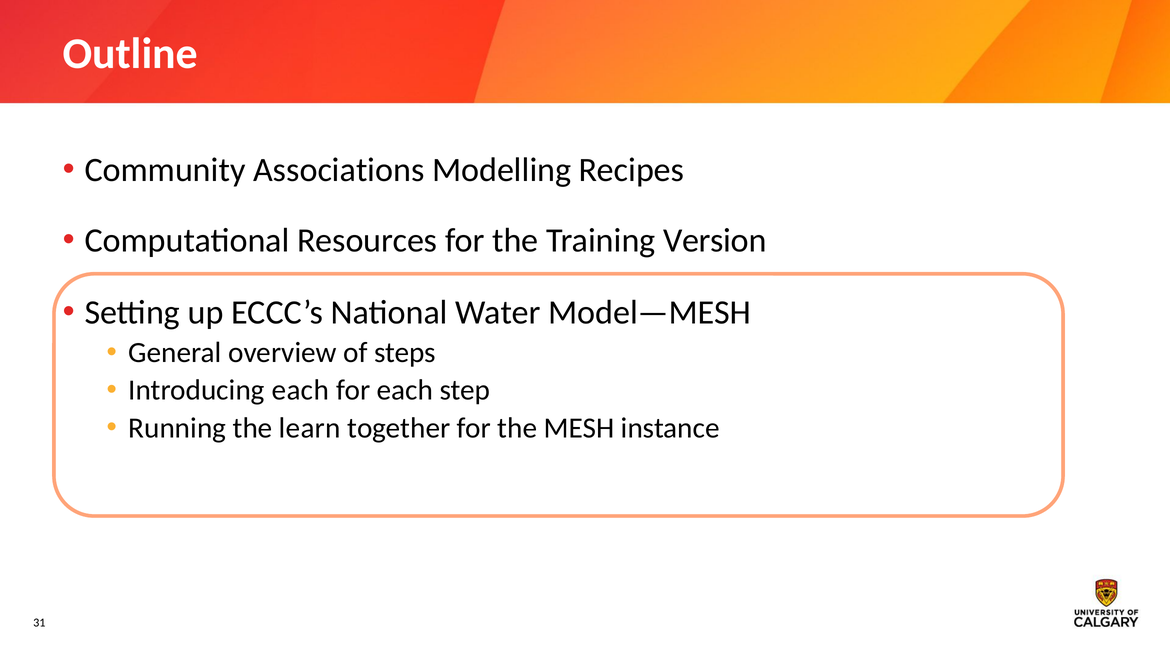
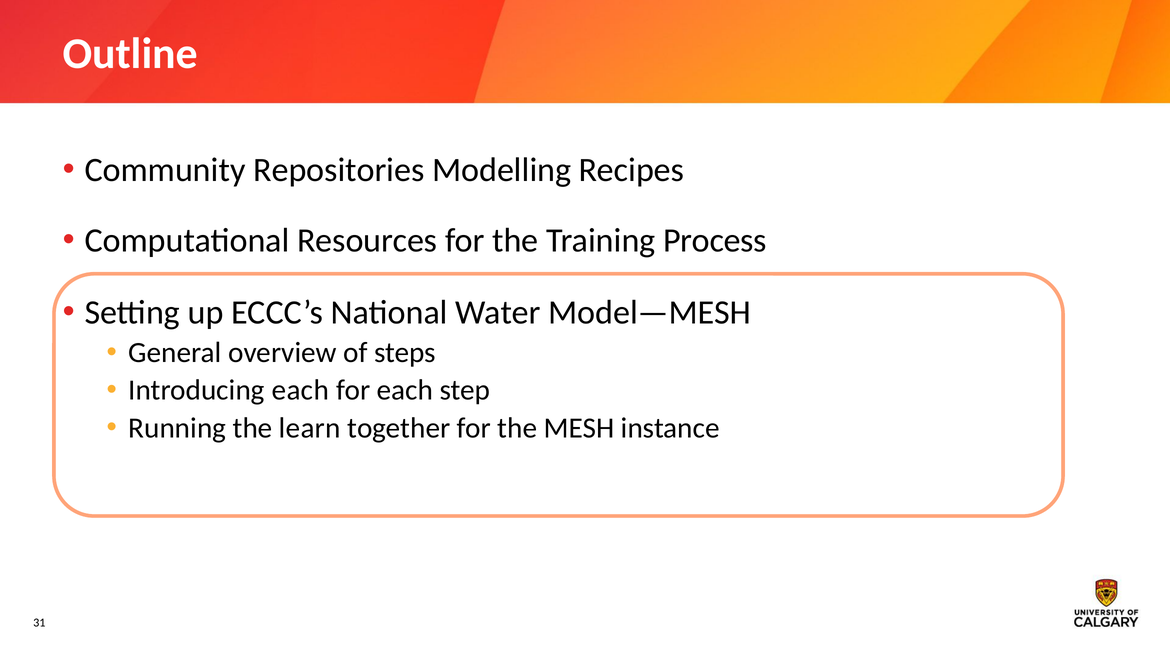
Associations: Associations -> Repositories (339, 170)
Version: Version -> Process (715, 241)
